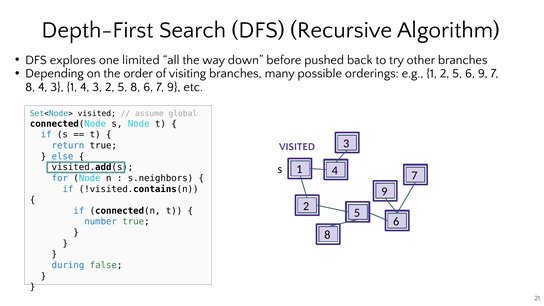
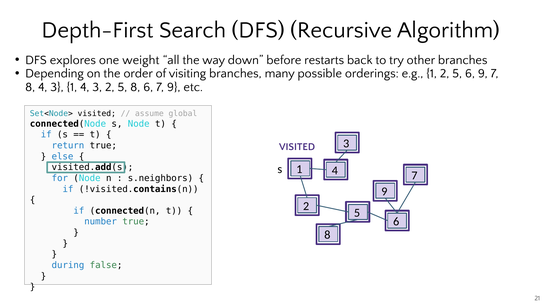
limited: limited -> weight (141, 60)
pushed: pushed -> restarts (324, 60)
